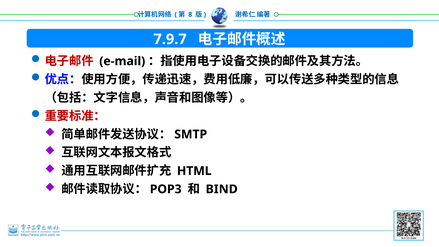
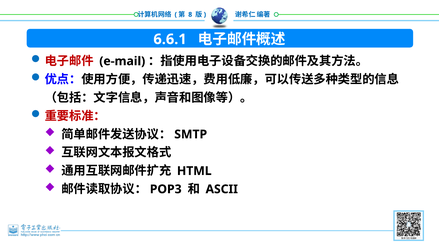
7.9.7: 7.9.7 -> 6.6.1 (170, 39)
BIND: BIND -> ASCII (222, 189)
